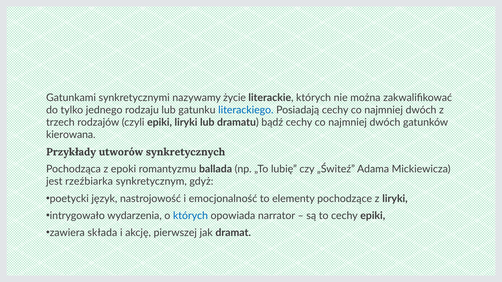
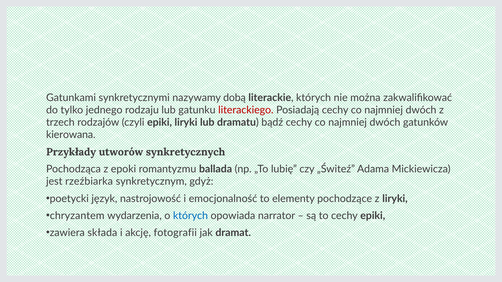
życie: życie -> dobą (235, 98)
literackiego colour: blue -> red (246, 110)
intrygowało: intrygowało -> chryzantem (77, 216)
pierwszej: pierwszej -> fotografii (175, 233)
